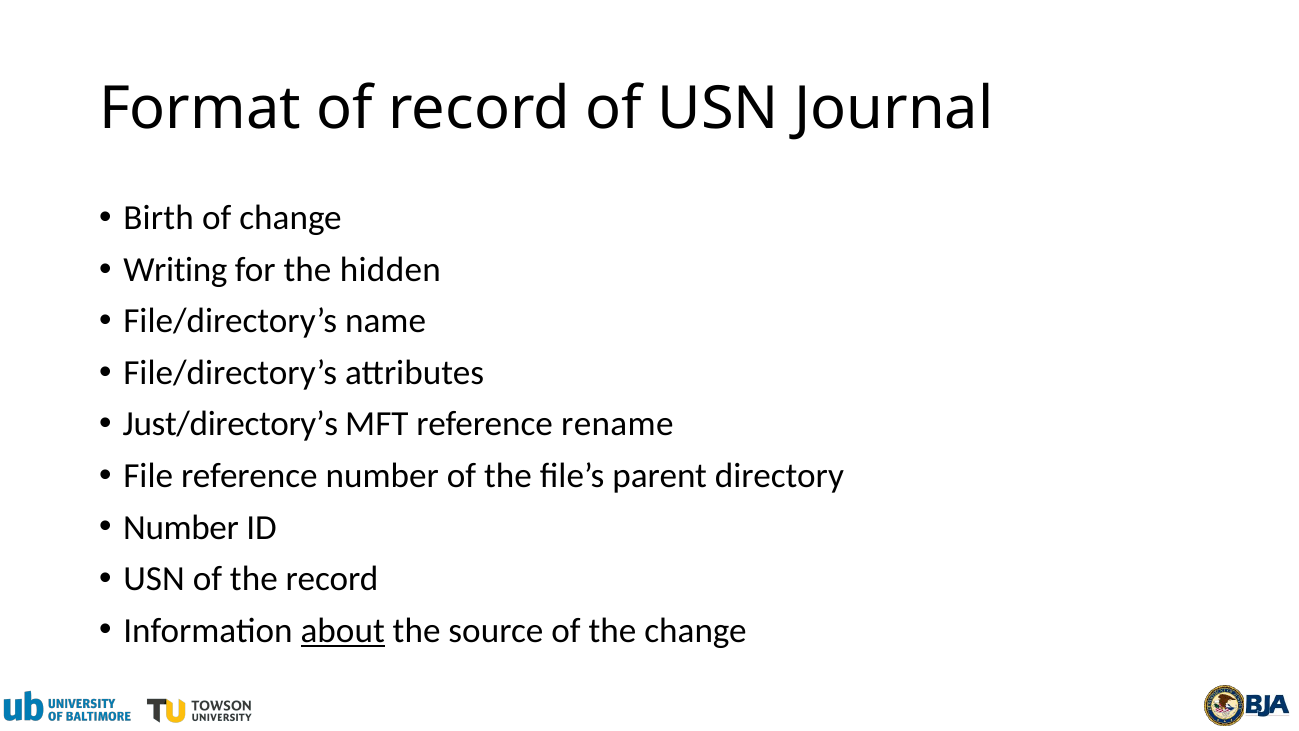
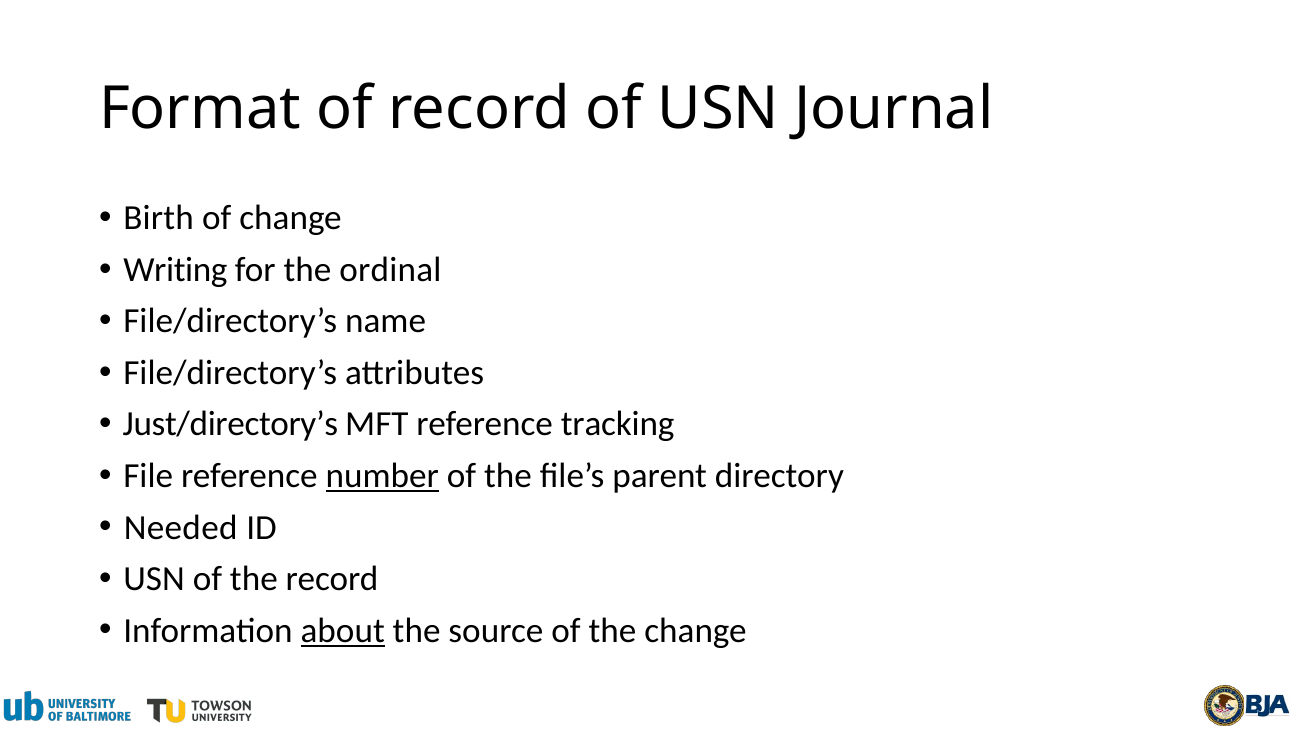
hidden: hidden -> ordinal (390, 270)
rename: rename -> tracking (618, 424)
number underline: none -> present (382, 476)
Number: Number -> Needed (181, 527)
